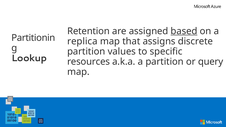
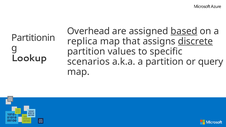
Retention: Retention -> Overhead (89, 31)
discrete underline: none -> present (195, 41)
resources: resources -> scenarios (88, 62)
